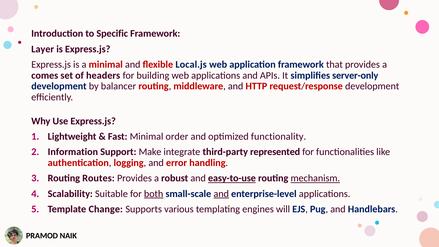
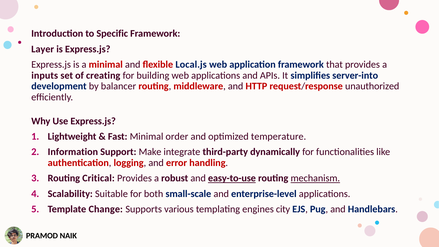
comes: comes -> inputs (45, 75)
headers: headers -> creating (103, 75)
server-only: server-only -> server-into (355, 75)
request/response development: development -> unauthorized (372, 86)
functionality: functionality -> temperature (279, 137)
represented: represented -> dynamically (275, 152)
Routes: Routes -> Critical (98, 178)
both underline: present -> none (154, 194)
and underline: present -> none (221, 194)
will: will -> city (283, 209)
